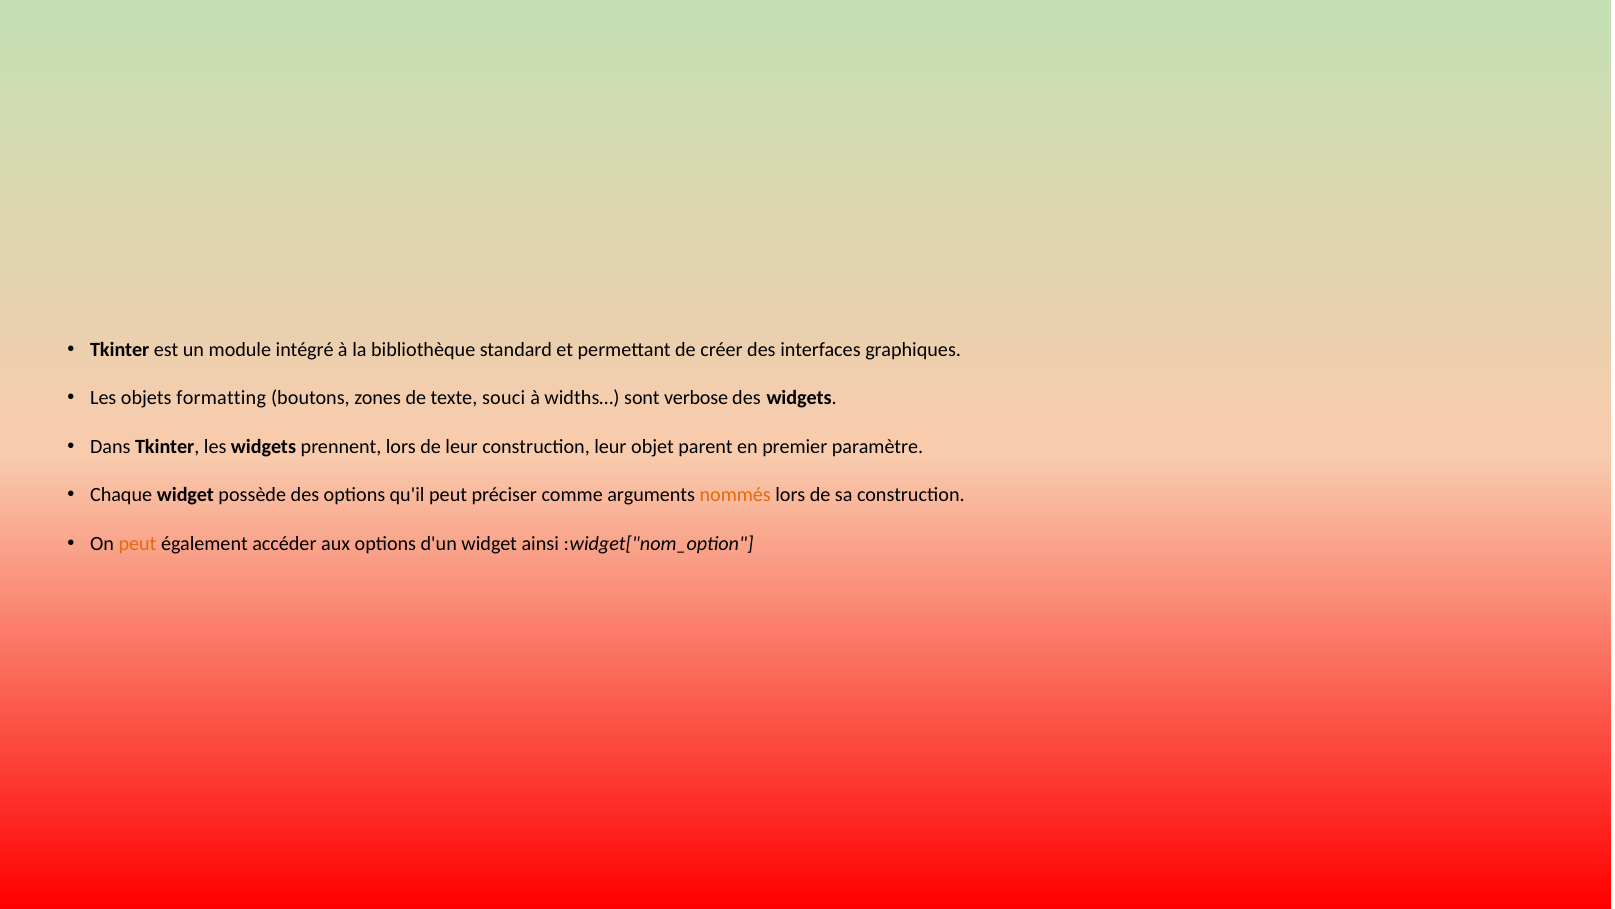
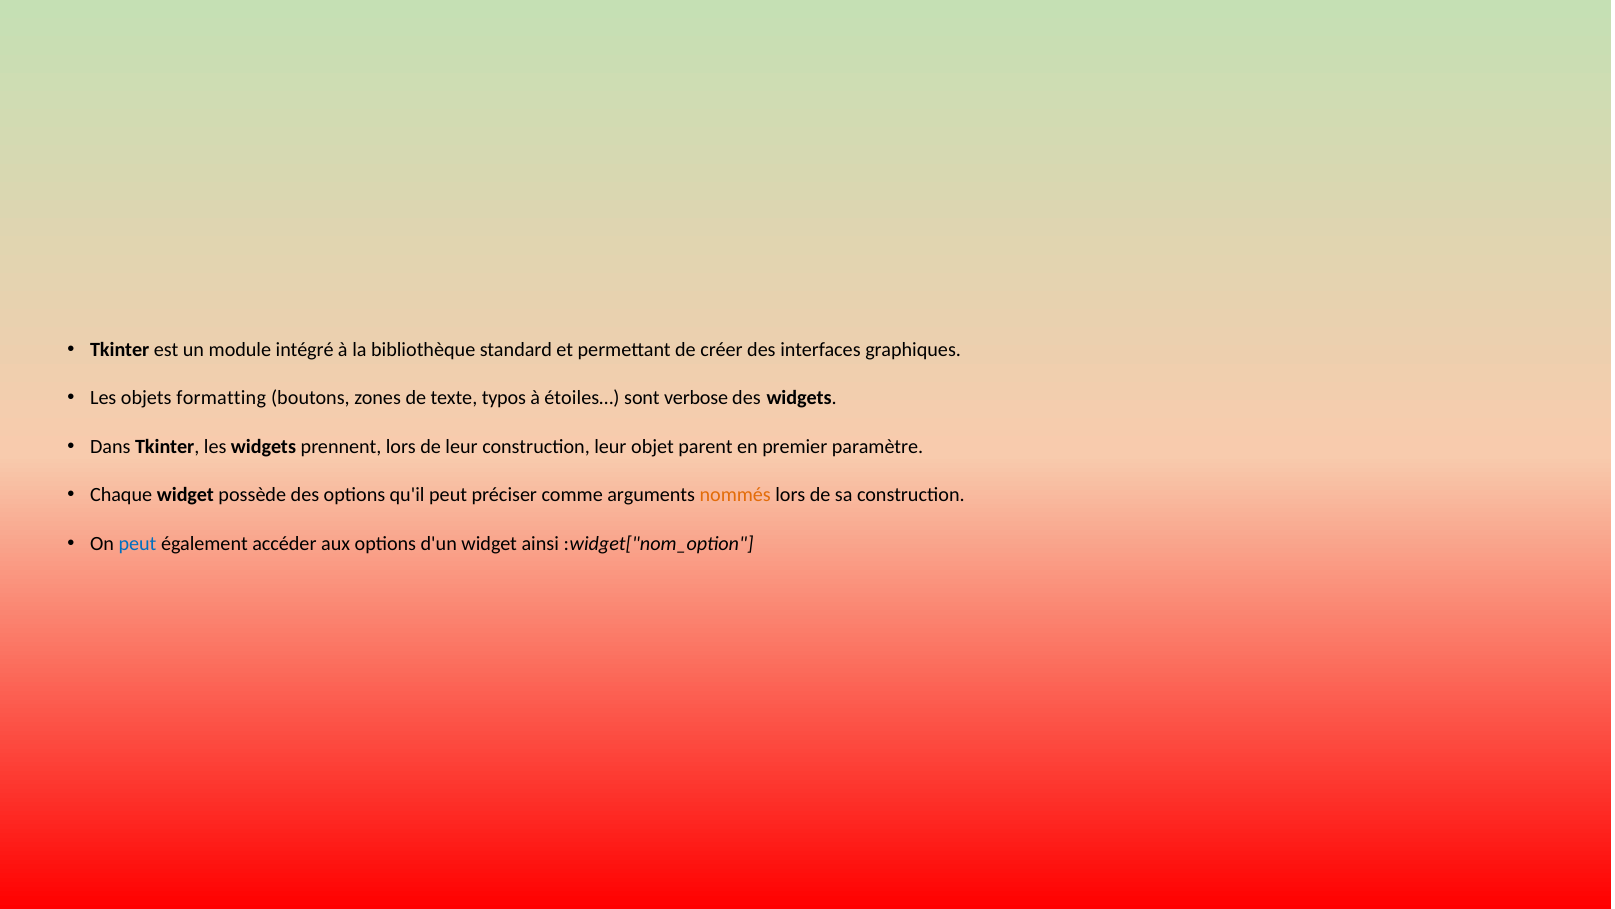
souci: souci -> typos (504, 398)
widths…: widths… -> étoiles… (582, 398)
peut colour: orange -> blue (137, 543)
